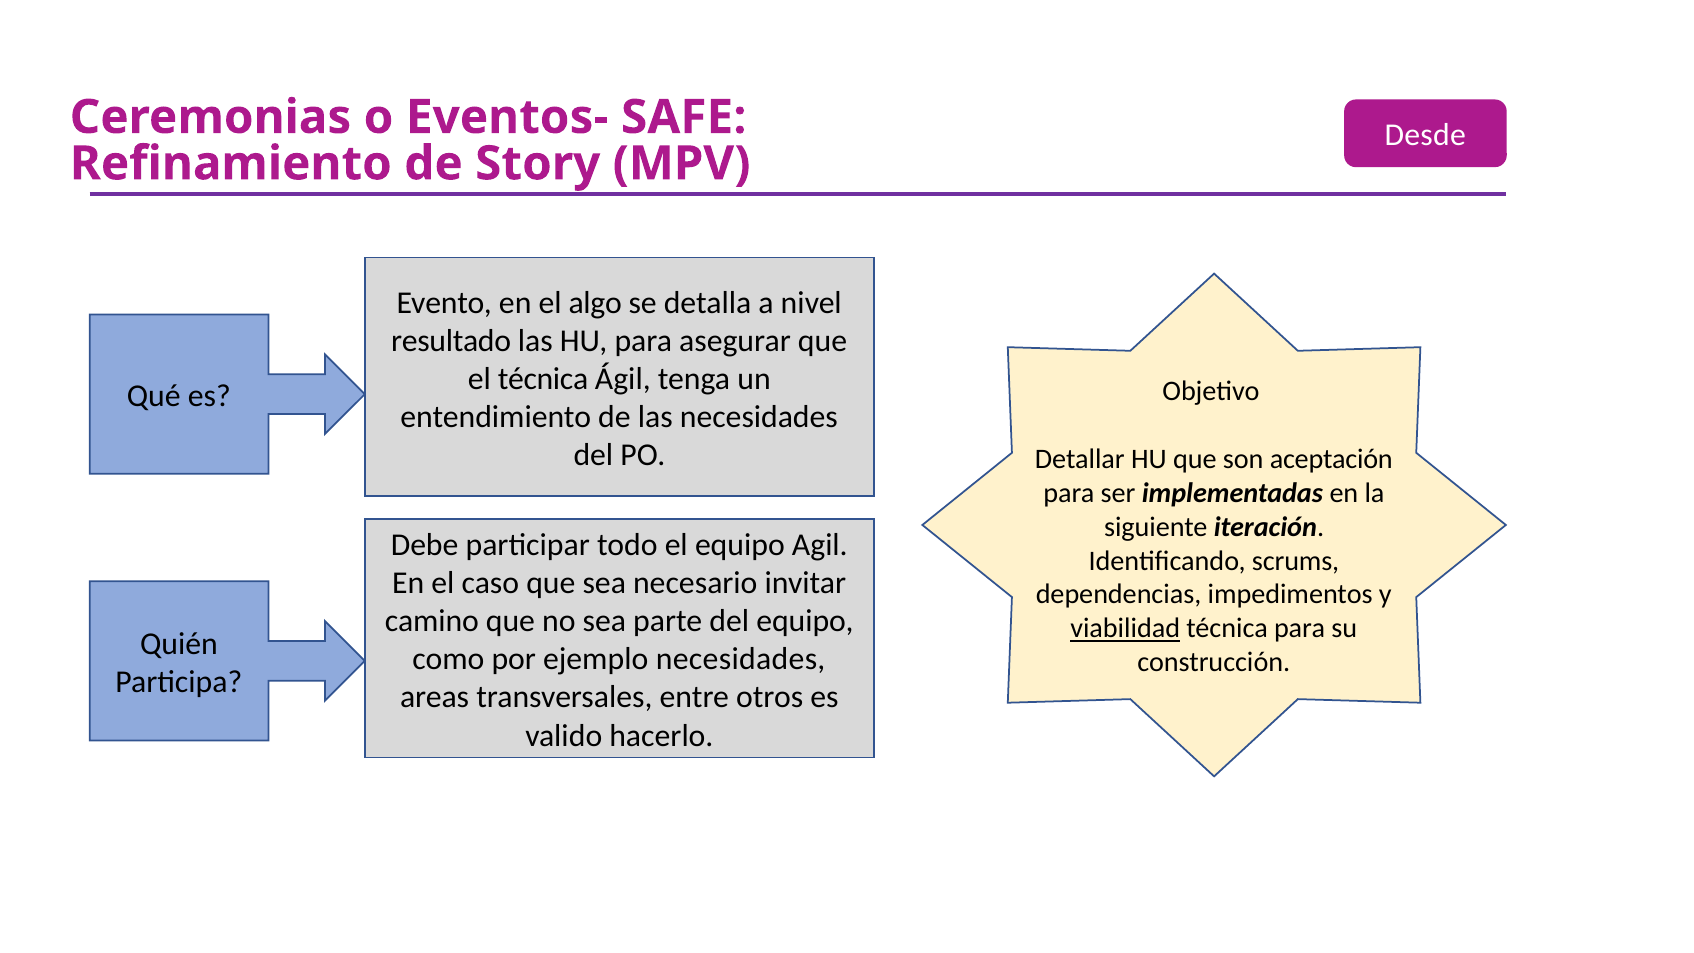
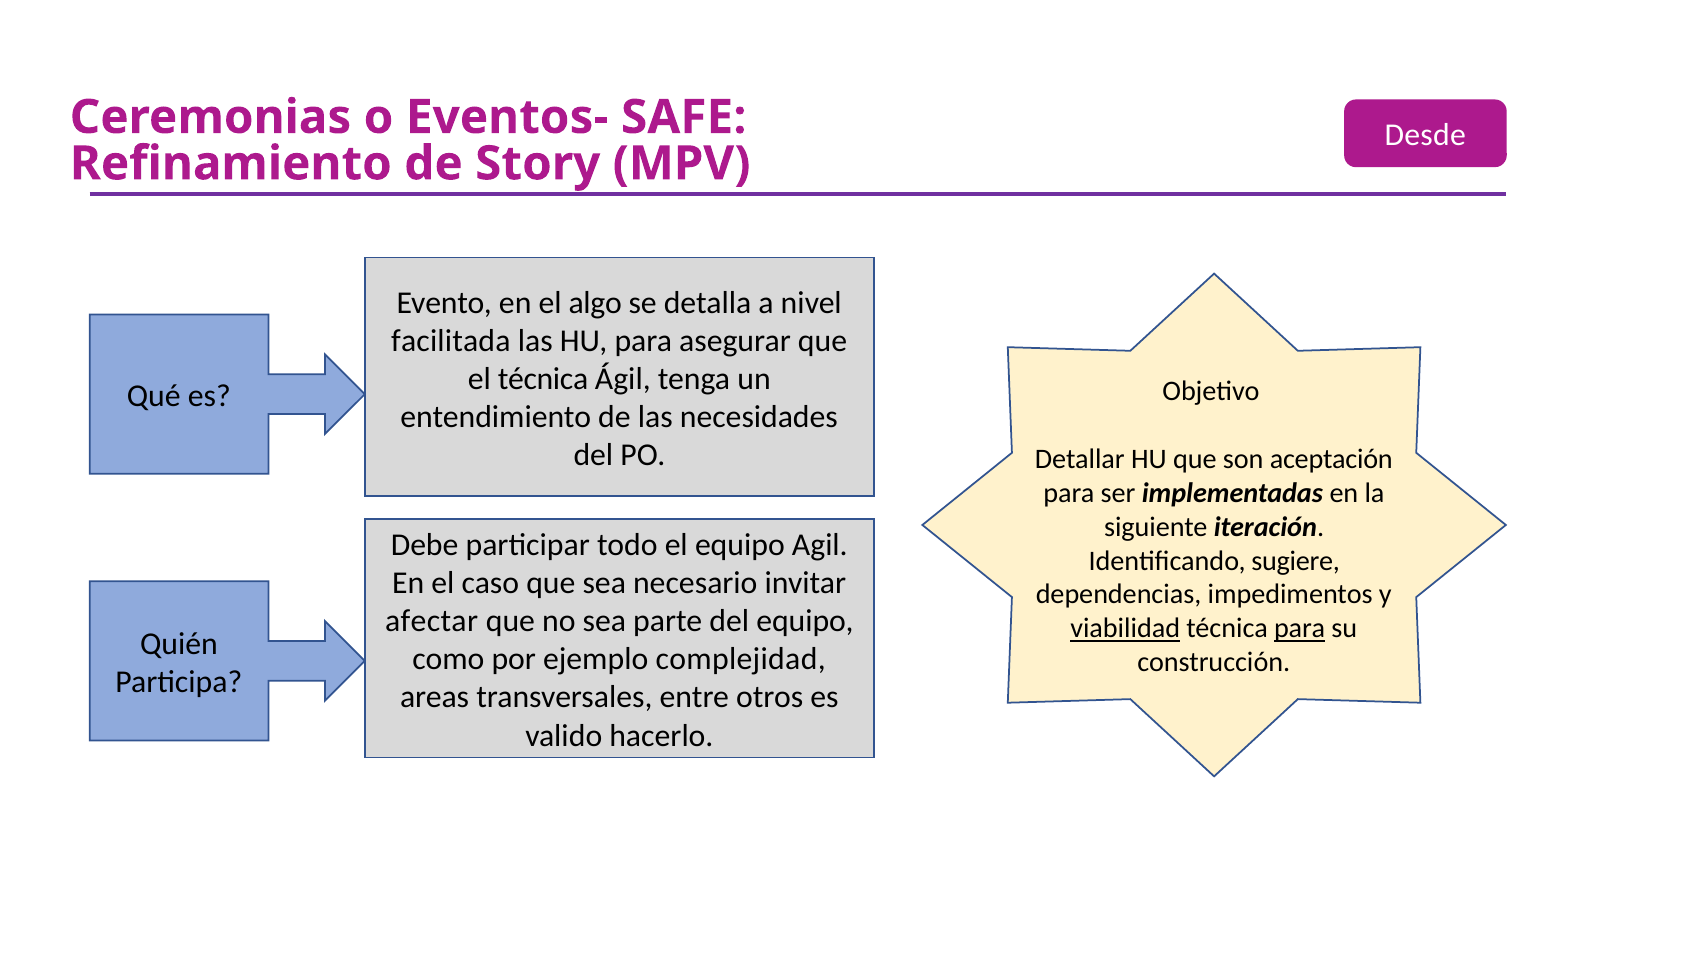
resultado: resultado -> facilitada (451, 341)
scrums: scrums -> sugiere (1296, 561)
camino: camino -> afectar (432, 621)
para underline: none -> present (1300, 628)
ejemplo necesidades: necesidades -> complejidad (741, 659)
